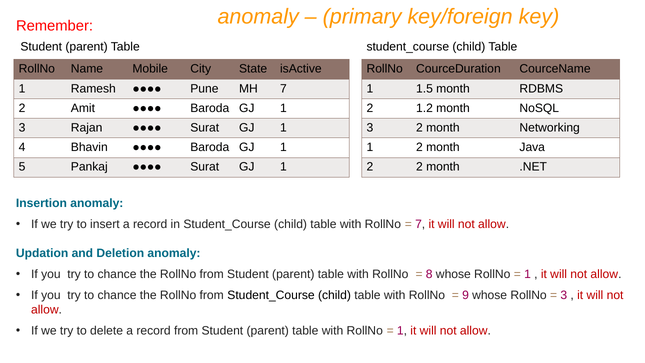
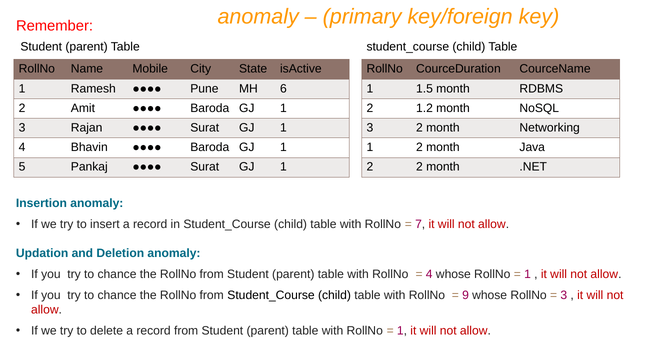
MH 7: 7 -> 6 (283, 88)
8: 8 -> 4 (429, 274)
